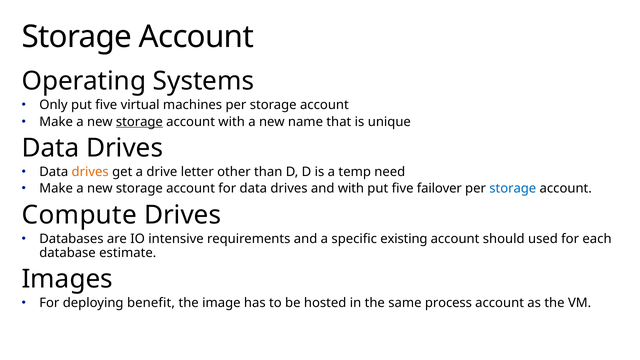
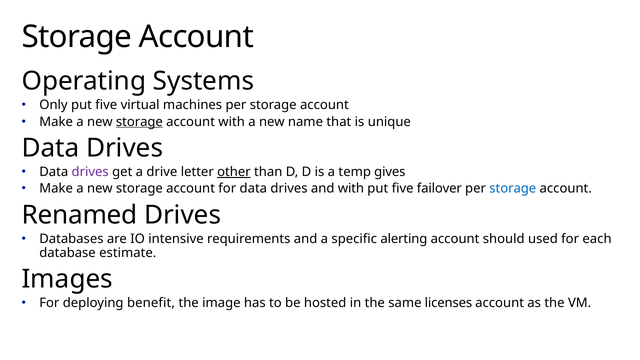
drives colour: orange -> purple (90, 172)
other underline: none -> present (234, 172)
need: need -> gives (390, 172)
Compute: Compute -> Renamed (80, 215)
existing: existing -> alerting (404, 239)
process: process -> licenses (448, 303)
